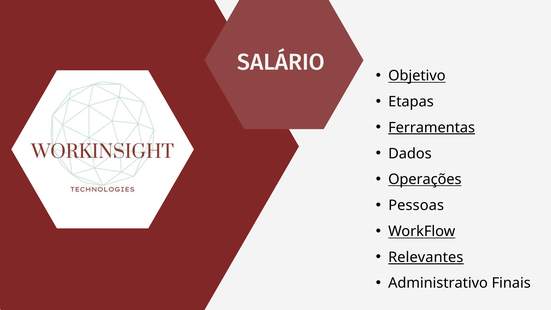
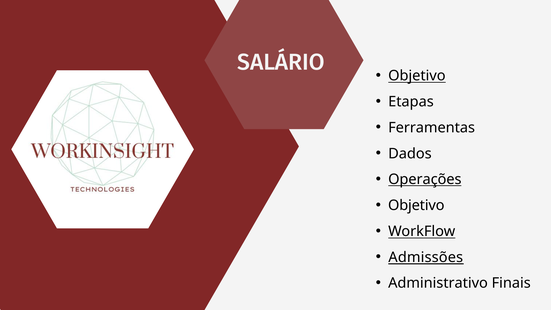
Ferramentas underline: present -> none (432, 128)
Pessoas: Pessoas -> Objetivo (416, 205)
Relevantes: Relevantes -> Admissões (426, 257)
